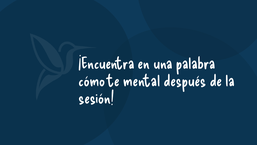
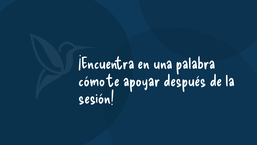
mental: mental -> apoyar (142, 81)
